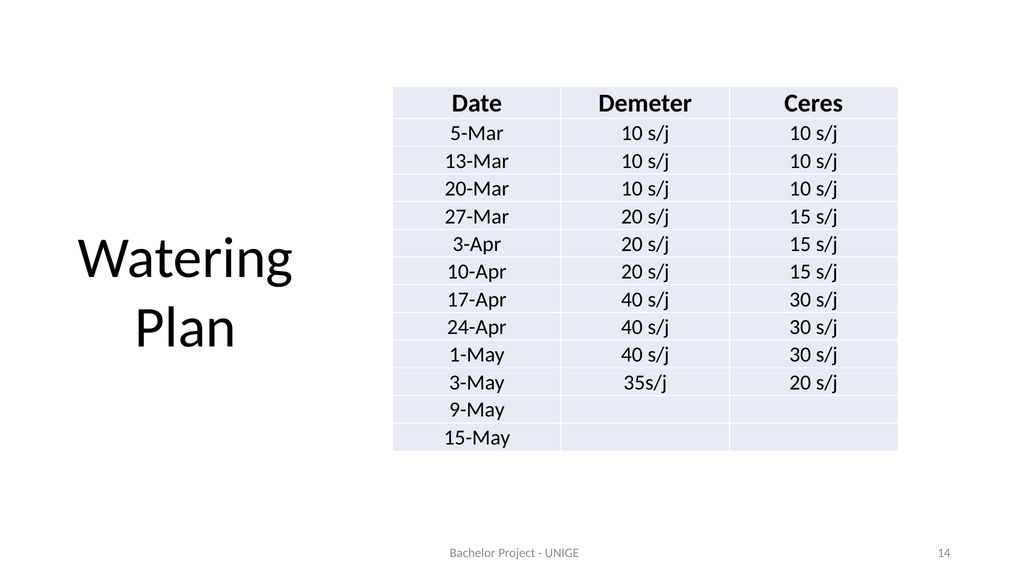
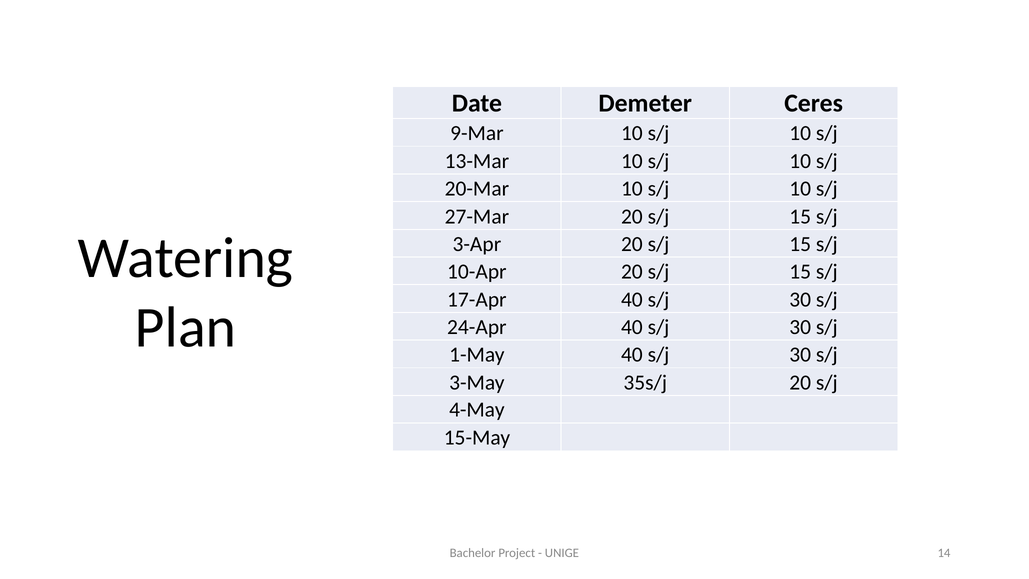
5-Mar: 5-Mar -> 9-Mar (477, 133)
9-May: 9-May -> 4-May (477, 410)
